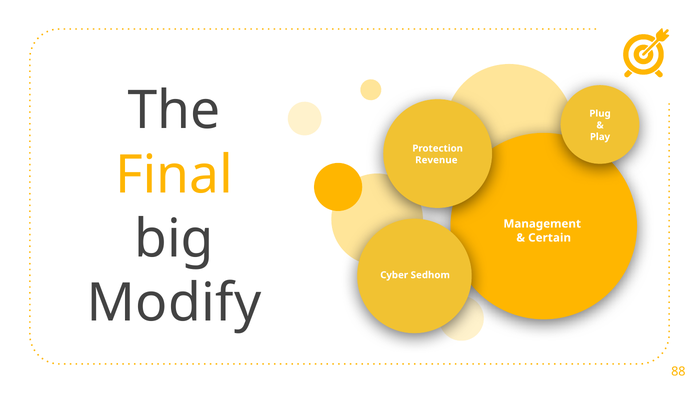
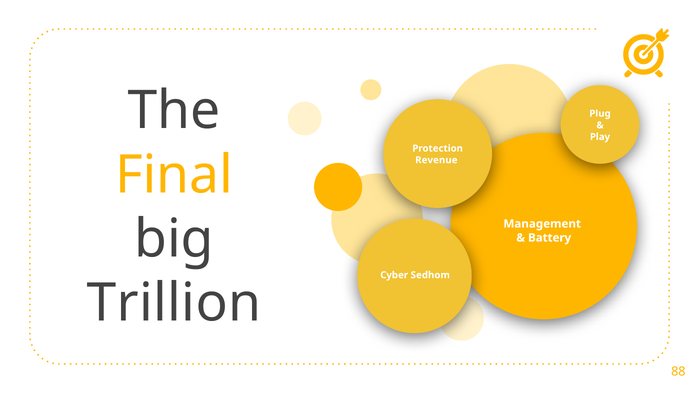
Certain: Certain -> Battery (550, 238)
Modify: Modify -> Trillion (174, 303)
